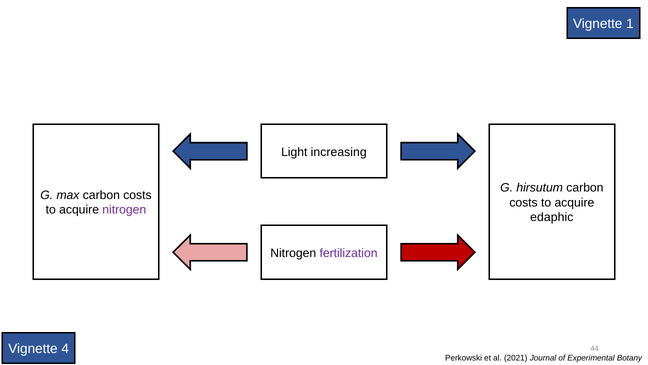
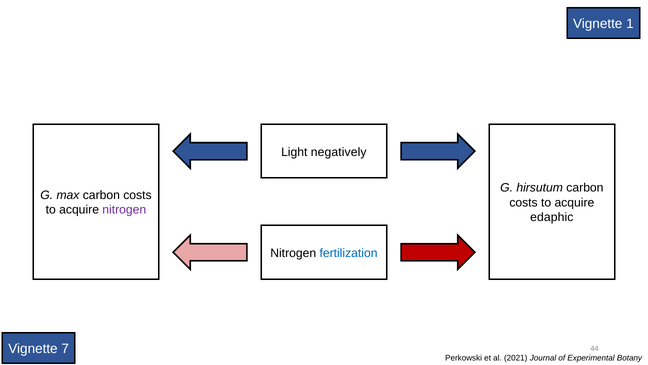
increasing: increasing -> negatively (339, 152)
fertilization colour: purple -> blue (349, 253)
4: 4 -> 7 (65, 348)
